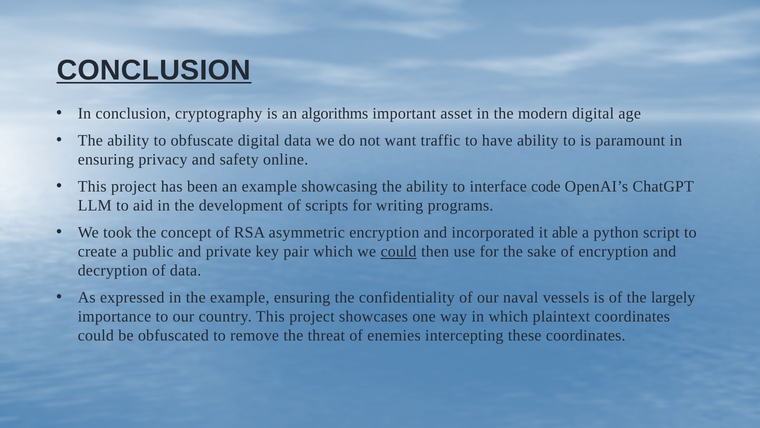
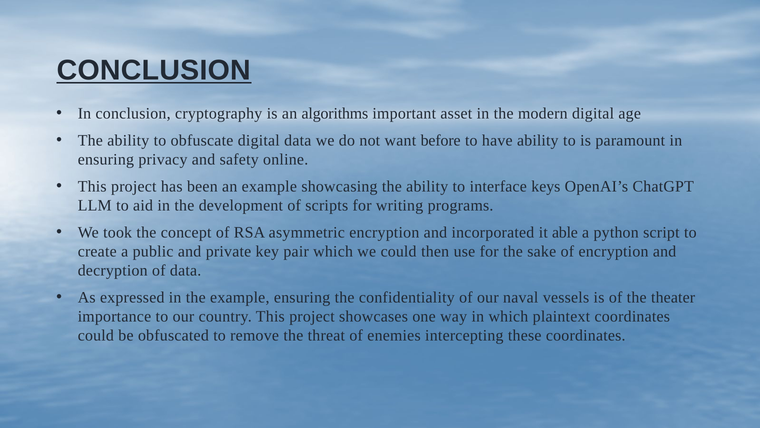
traffic: traffic -> before (441, 140)
code: code -> keys (546, 186)
could underline: present -> none (399, 251)
largely: largely -> theater (673, 297)
